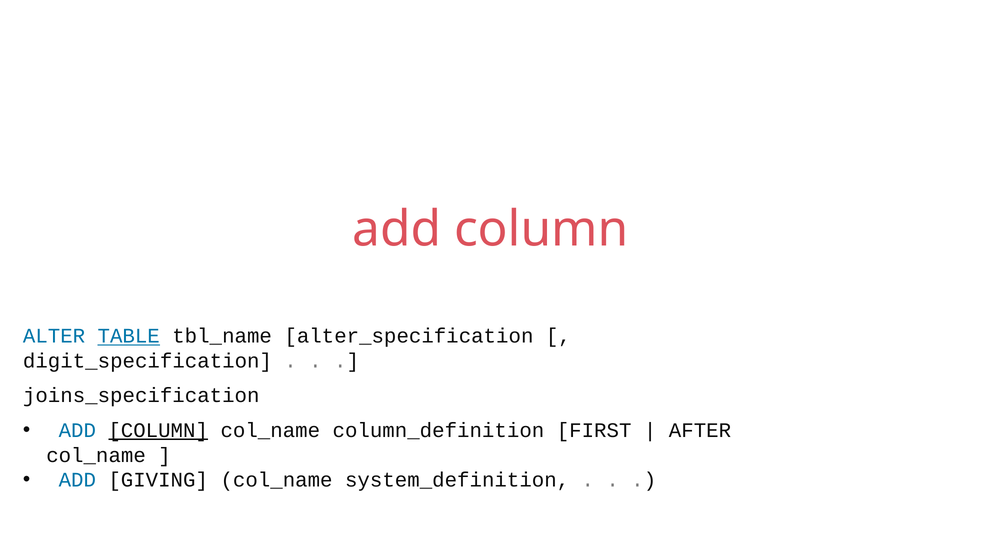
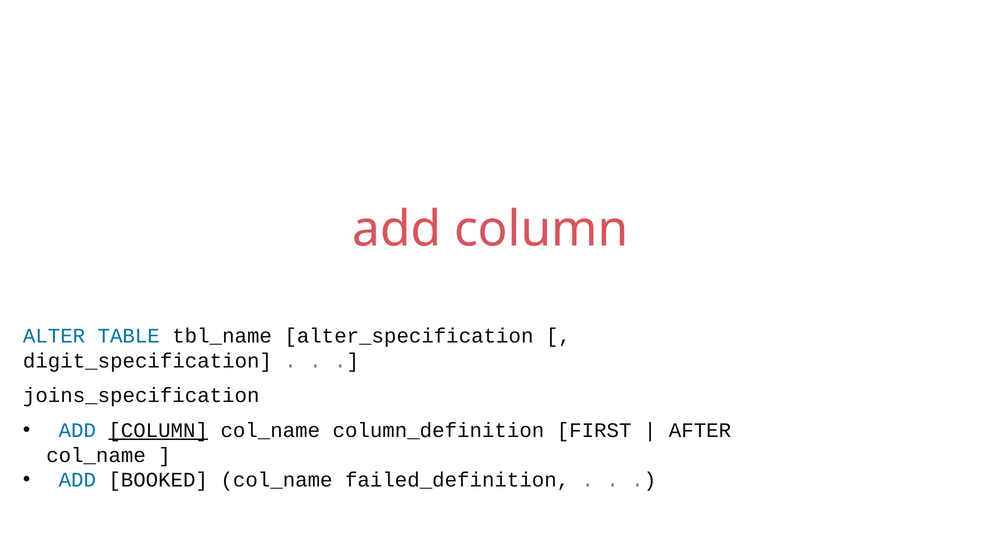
TABLE underline: present -> none (129, 336)
GIVING: GIVING -> BOOKED (158, 480)
system_definition: system_definition -> failed_definition (457, 480)
